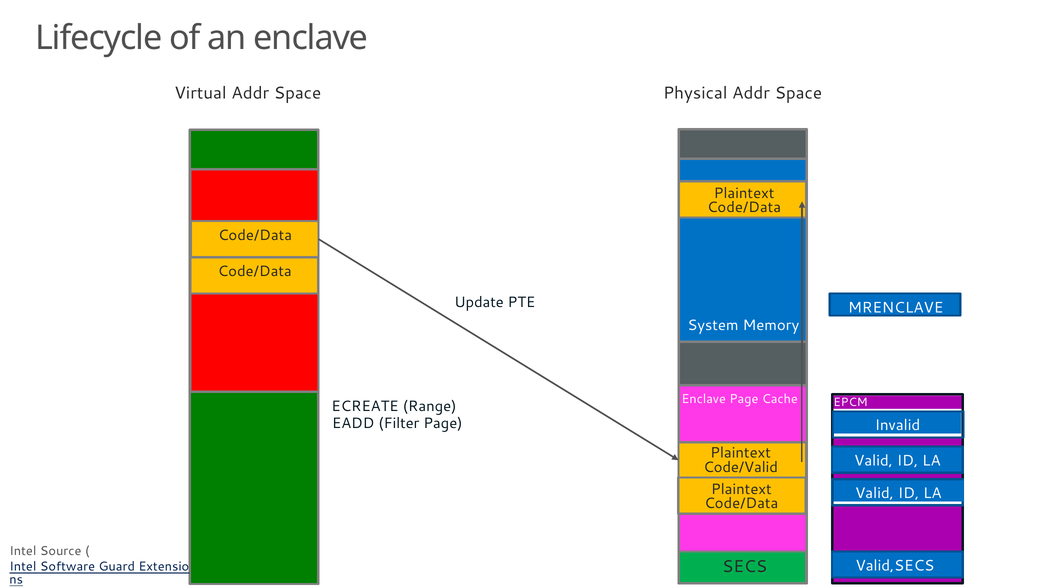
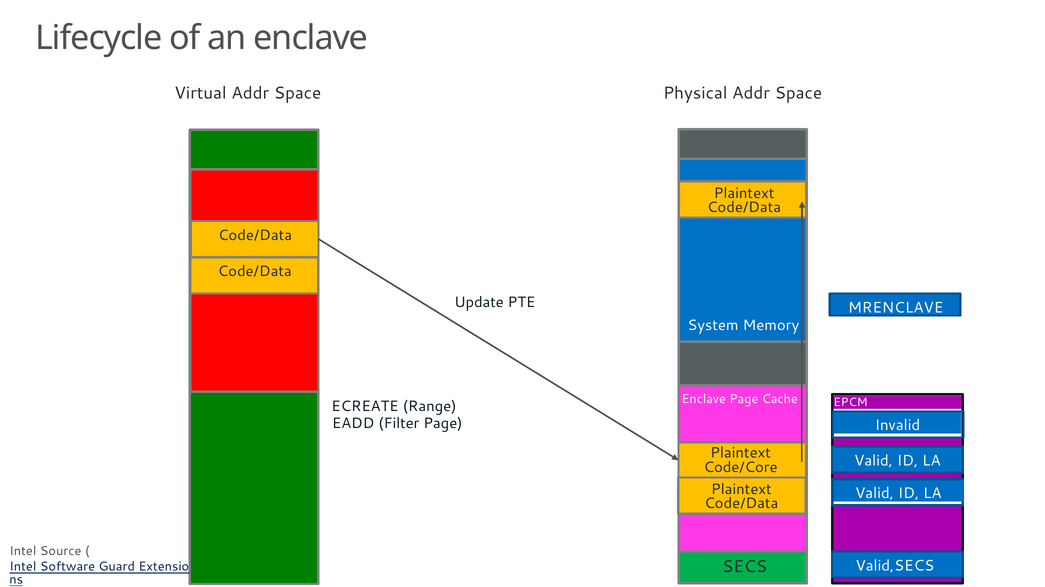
Code/Valid: Code/Valid -> Code/Core (741, 468)
